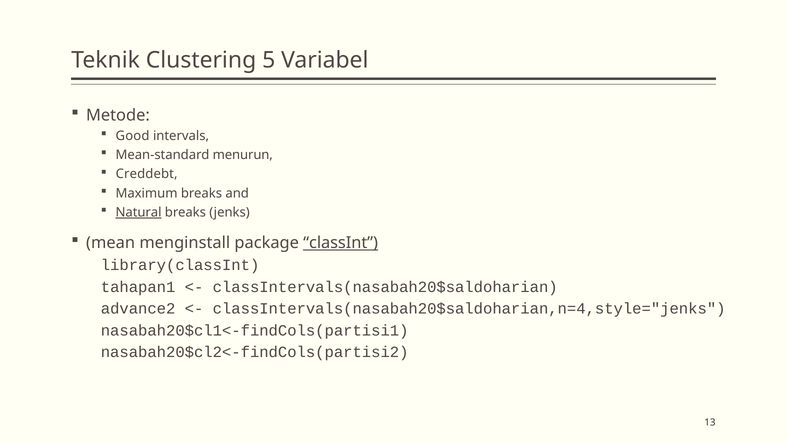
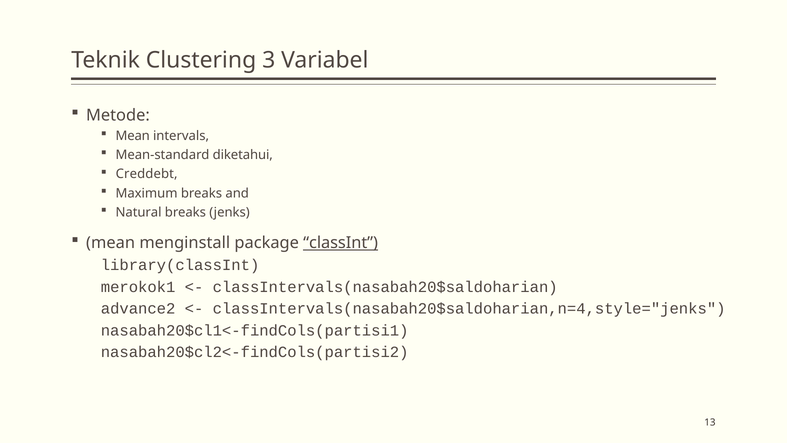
5: 5 -> 3 (269, 60)
Good: Good -> Mean (133, 136)
menurun: menurun -> diketahui (243, 155)
Natural underline: present -> none (139, 212)
tahapan1: tahapan1 -> merokok1 (138, 287)
